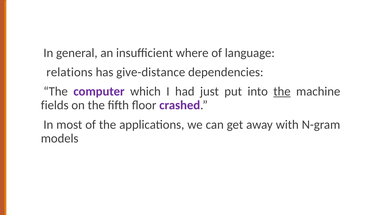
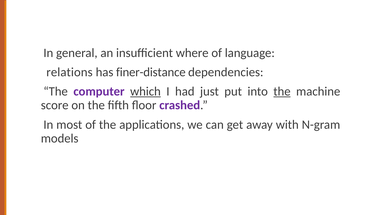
give-distance: give-distance -> finer-distance (151, 72)
which underline: none -> present (145, 91)
fields: fields -> score (55, 105)
